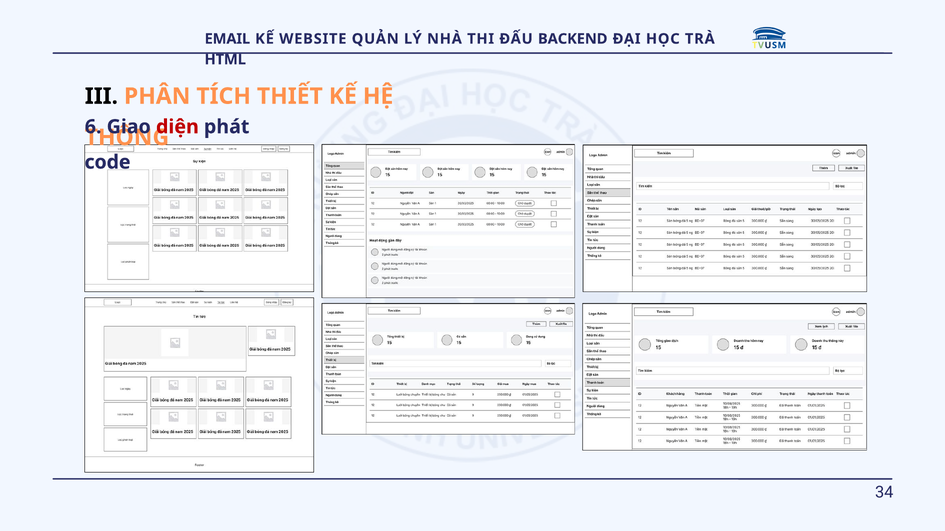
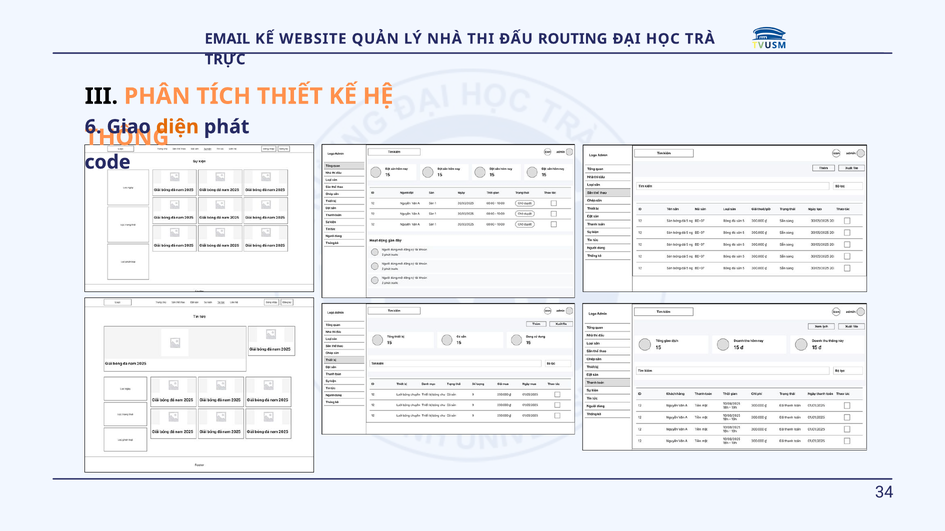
BACKEND: BACKEND -> ROUTING (573, 39)
HTML: HTML -> TRỰC (225, 60)
diện colour: red -> orange (177, 127)
